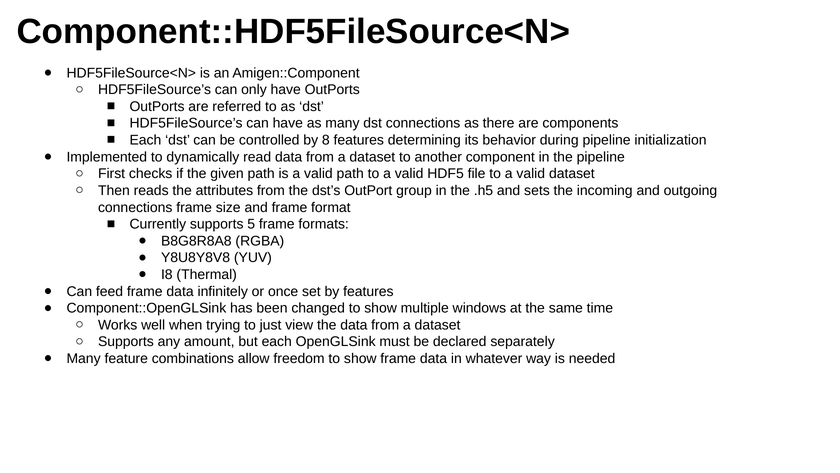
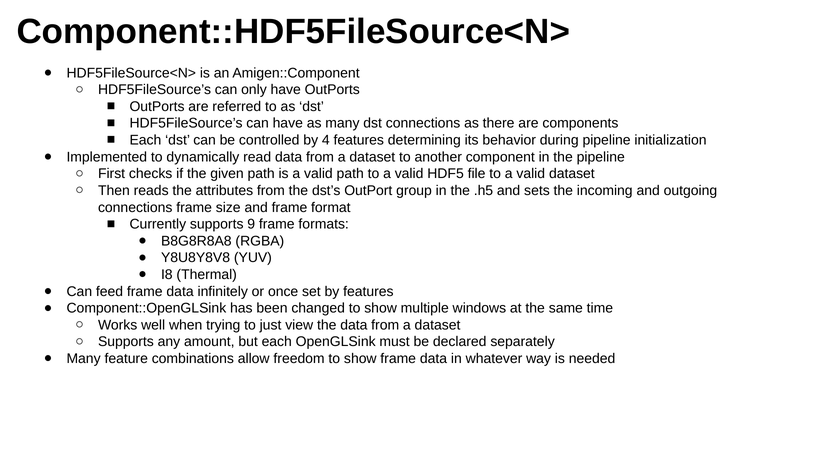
8: 8 -> 4 (326, 140)
5: 5 -> 9 (251, 224)
